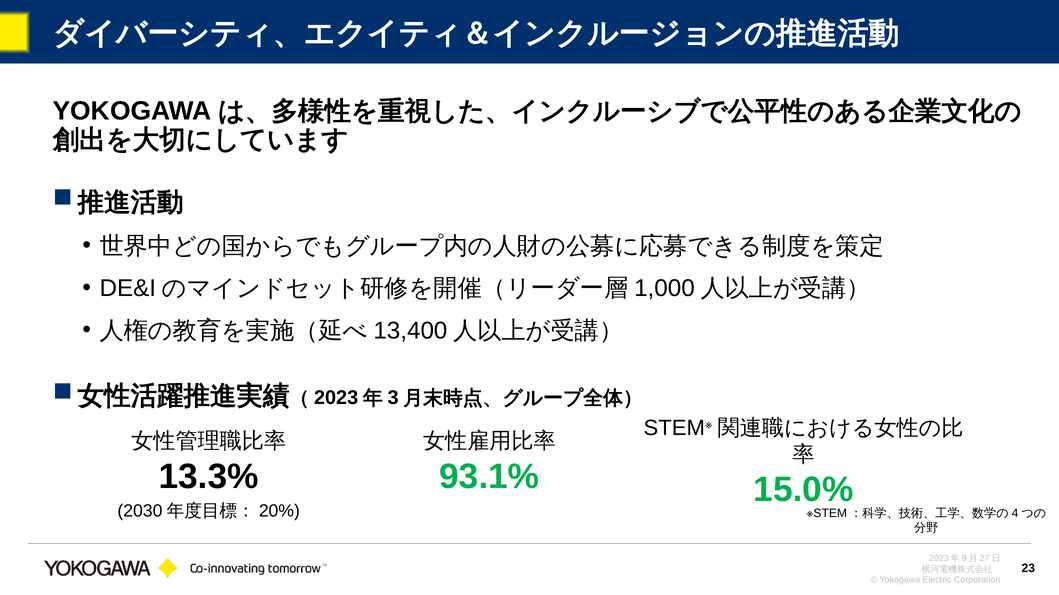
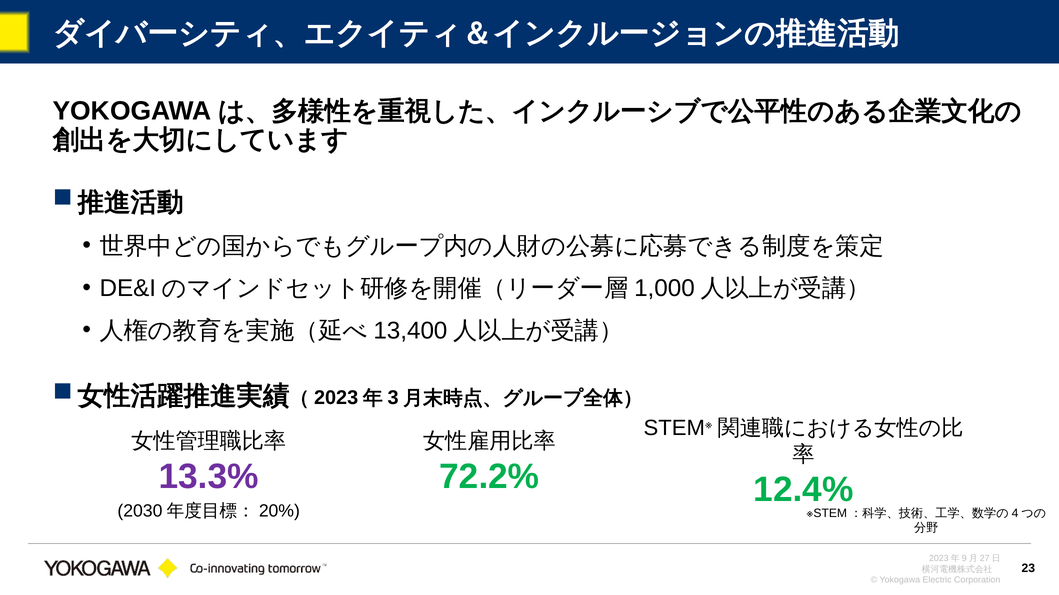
13.3% colour: black -> purple (209, 477)
93.1%: 93.1% -> 72.2% (489, 477)
15.0%: 15.0% -> 12.4% (803, 490)
